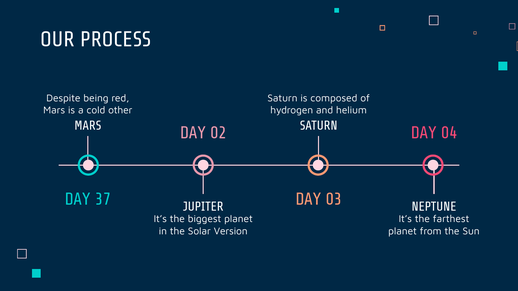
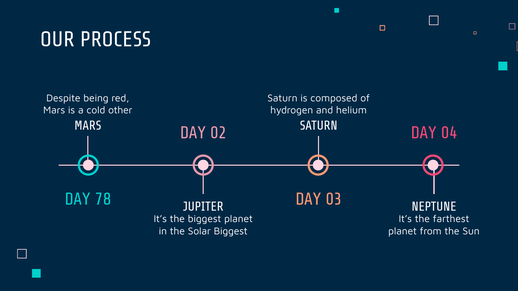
37: 37 -> 78 (103, 199)
Solar Version: Version -> Biggest (231, 231)
